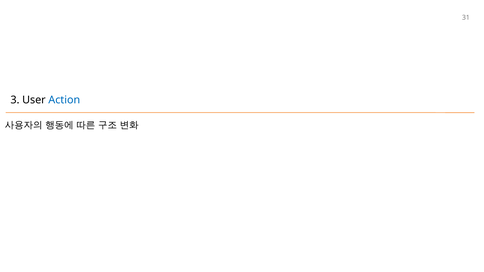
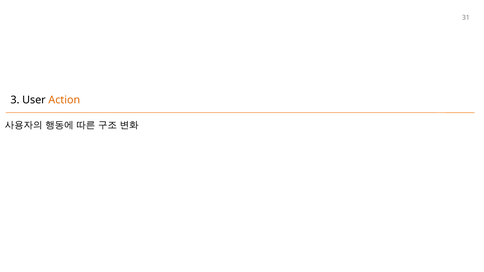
Action colour: blue -> orange (64, 100)
